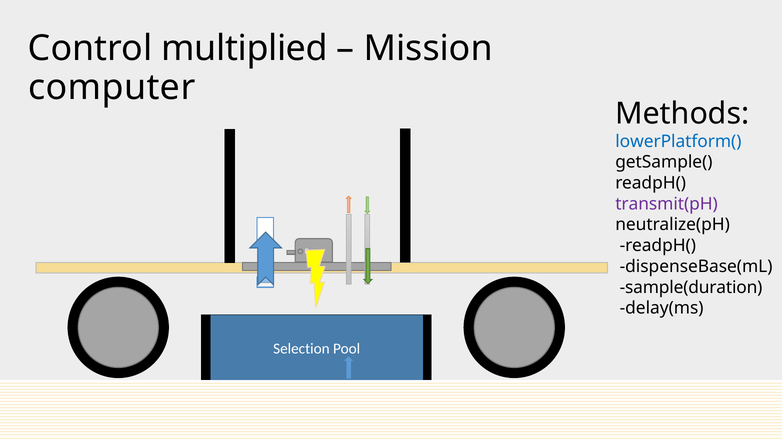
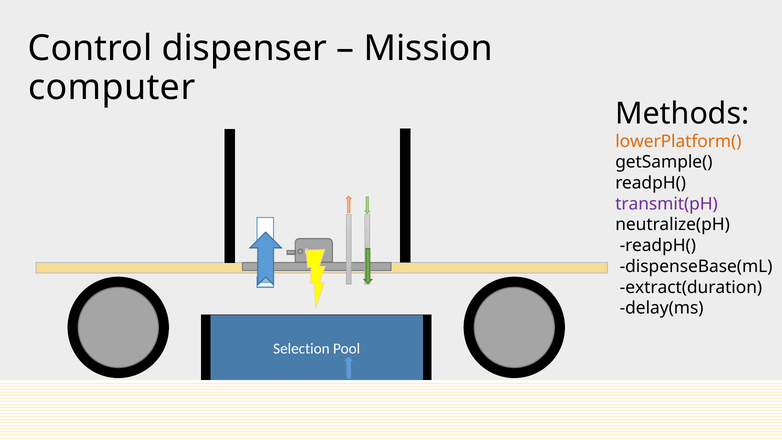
multiplied: multiplied -> dispenser (244, 48)
lowerPlatform( colour: blue -> orange (678, 141)
sample(duration: sample(duration -> extract(duration (691, 287)
